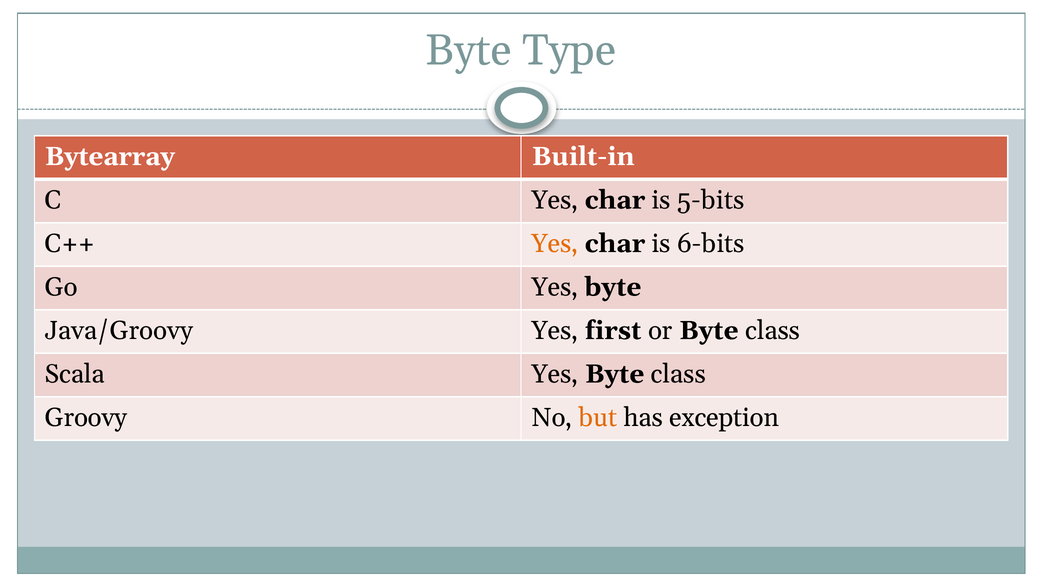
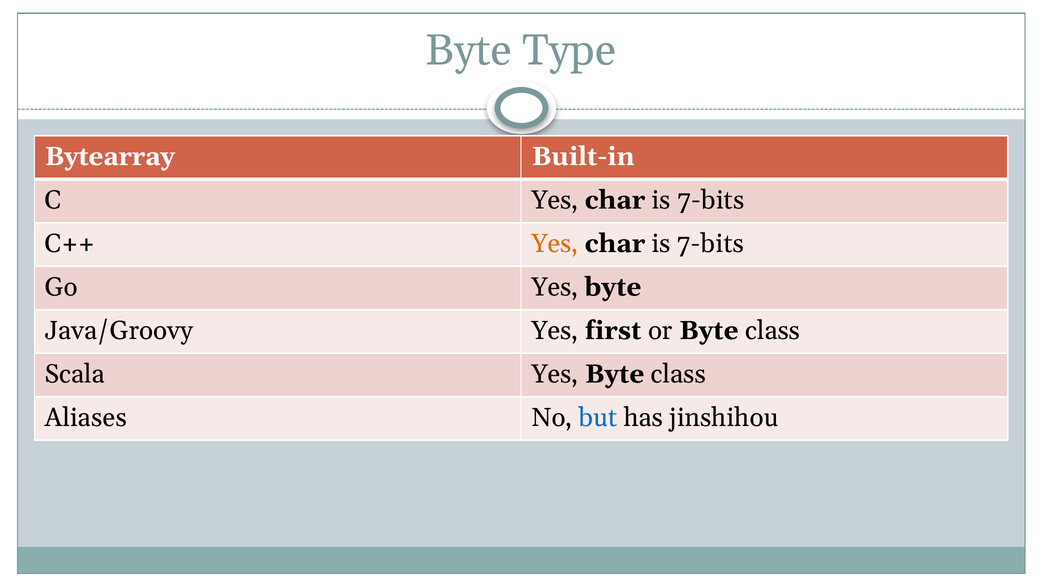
5-bits: 5-bits -> 7-bits (711, 200)
6-bits: 6-bits -> 7-bits (711, 243)
Groovy: Groovy -> Aliases (86, 417)
but colour: orange -> blue (598, 417)
exception: exception -> jinshihou (724, 417)
